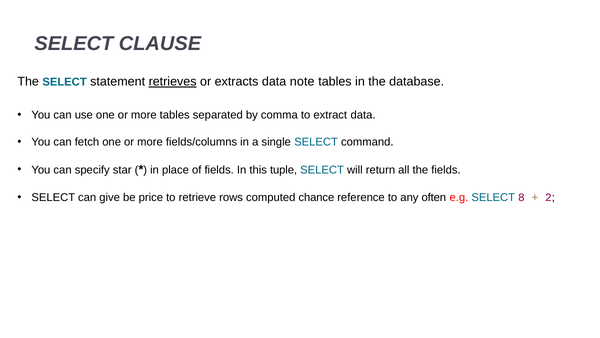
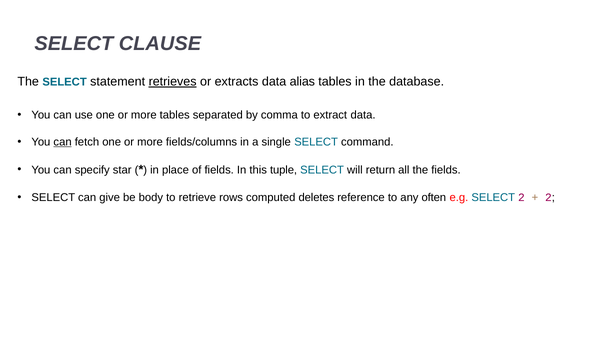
note: note -> alias (302, 81)
can underline: none -> present (63, 142)
price: price -> body (151, 197)
chance: chance -> deletes (316, 197)
SELECT 8: 8 -> 2 (521, 197)
